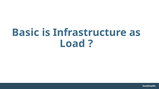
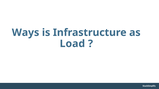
Basic: Basic -> Ways (26, 33)
